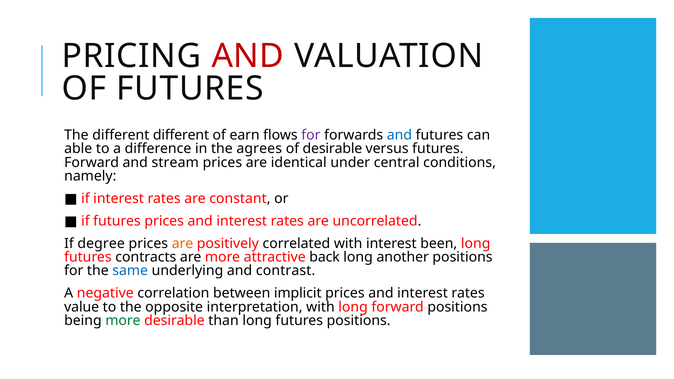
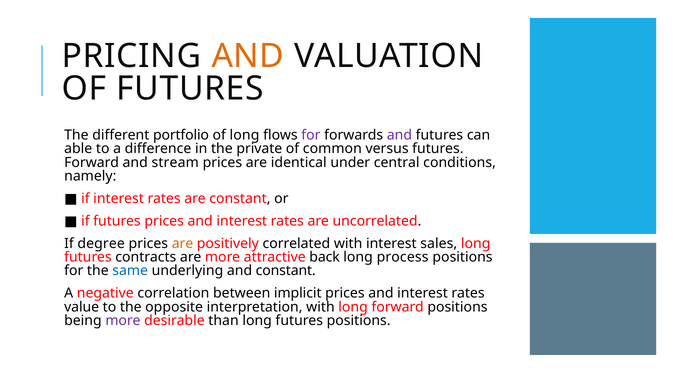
AND colour: red -> orange (248, 56)
different different: different -> portfolio (181, 135)
of earn: earn -> long (244, 135)
and colour: blue -> purple (399, 135)
agrees: agrees -> private (259, 149)
of desirable: desirable -> common (332, 149)
been: been -> sales (439, 244)
another: another -> process (403, 257)
and contrast: contrast -> constant (286, 271)
more colour: green -> purple (123, 321)
